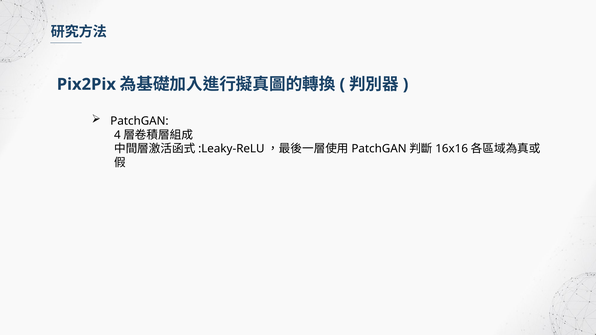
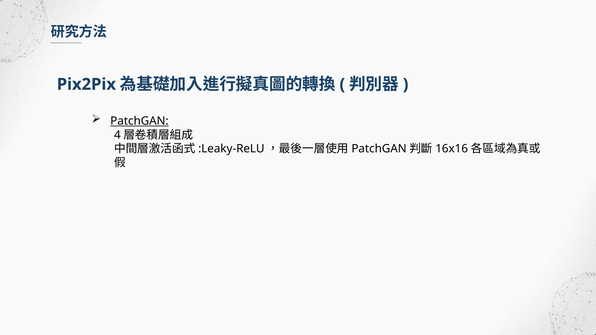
PatchGAN underline: none -> present (139, 121)
